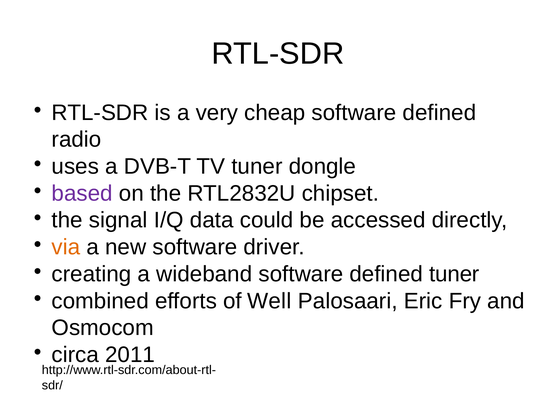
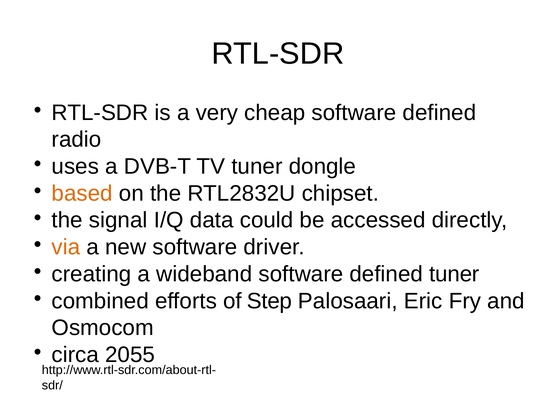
based colour: purple -> orange (82, 193)
Well: Well -> Step (269, 301)
2011: 2011 -> 2055 (130, 355)
